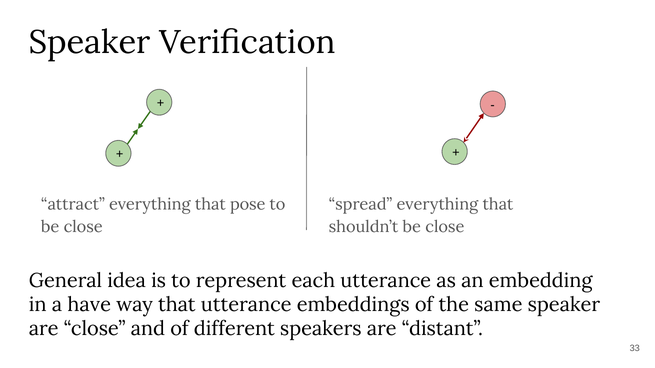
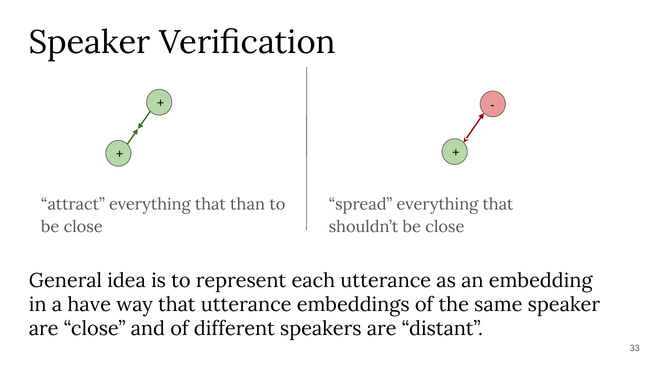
pose: pose -> than (248, 205)
